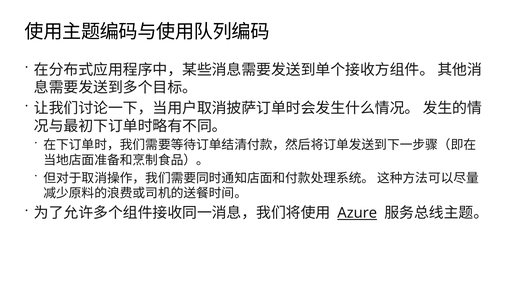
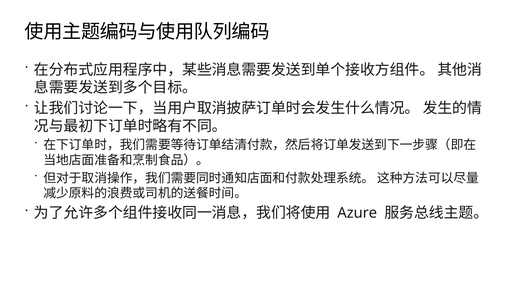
Azure underline: present -> none (357, 213)
